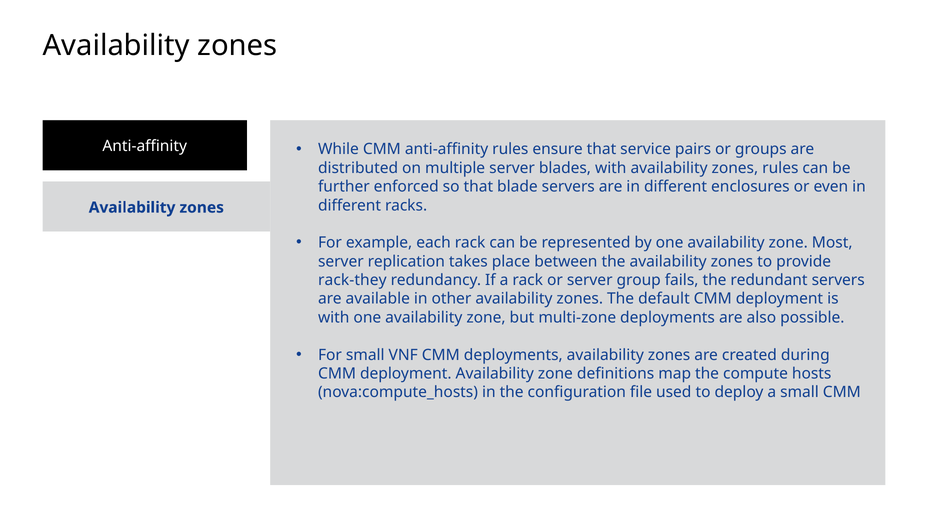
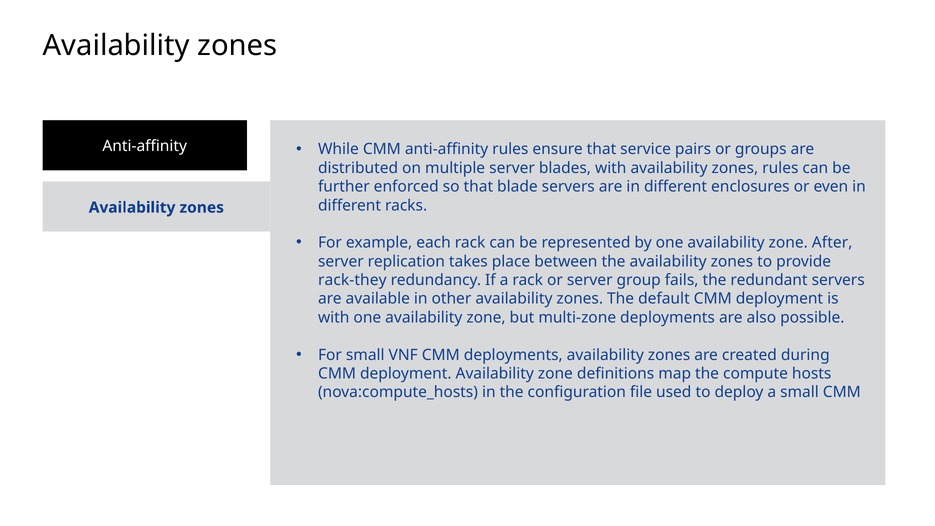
Most: Most -> After (832, 243)
